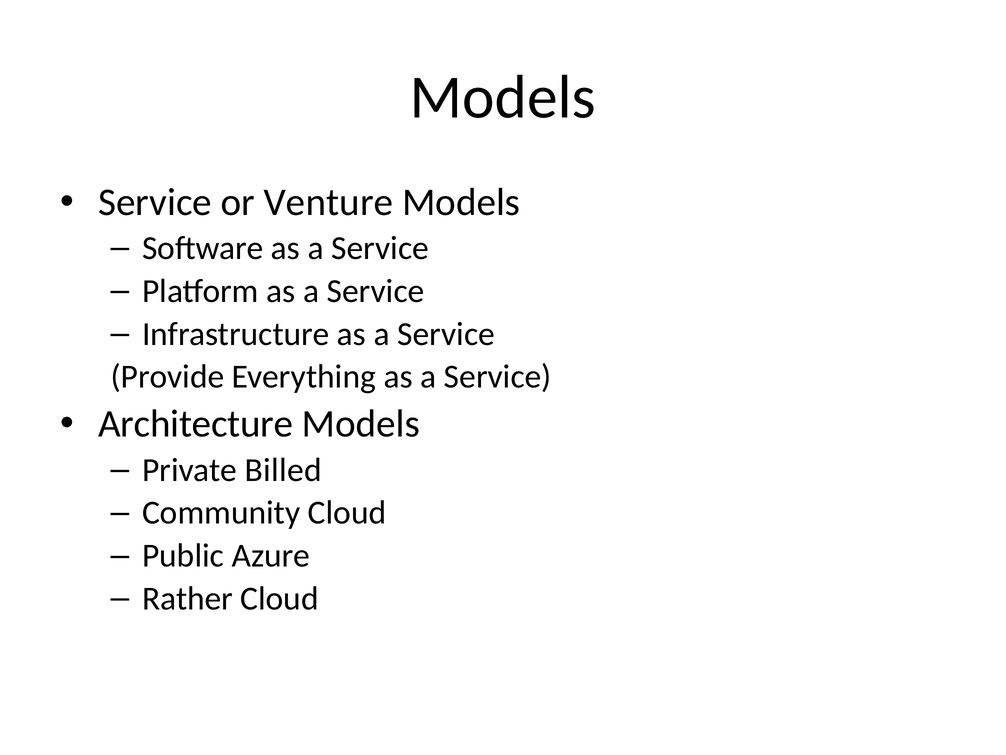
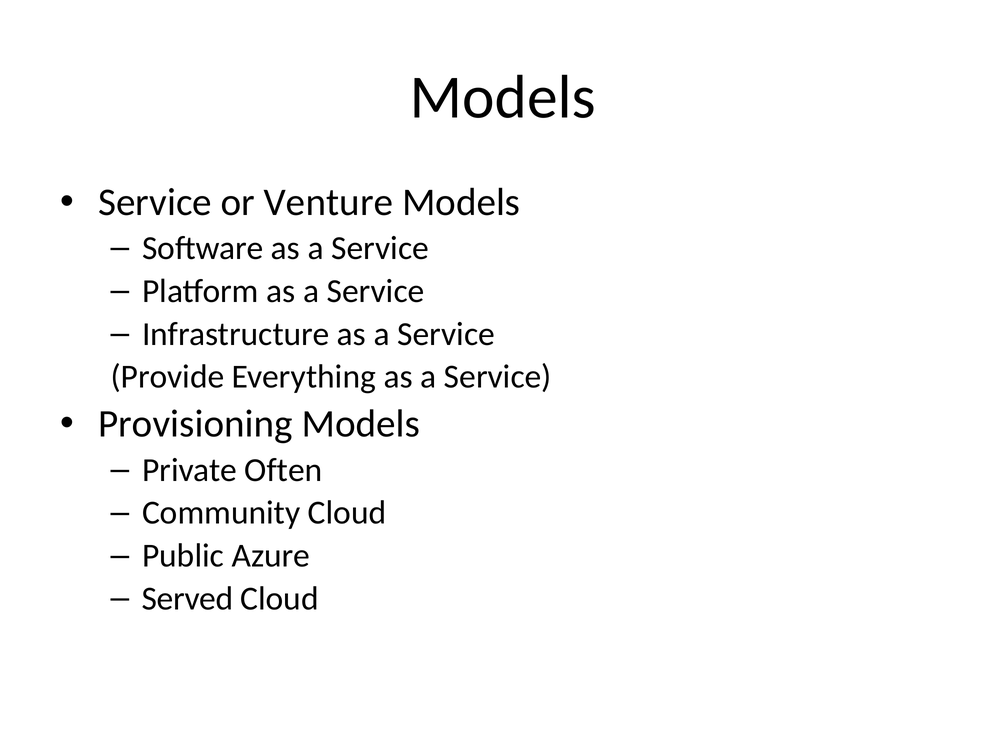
Architecture: Architecture -> Provisioning (195, 424)
Billed: Billed -> Often (283, 470)
Rather: Rather -> Served (188, 598)
